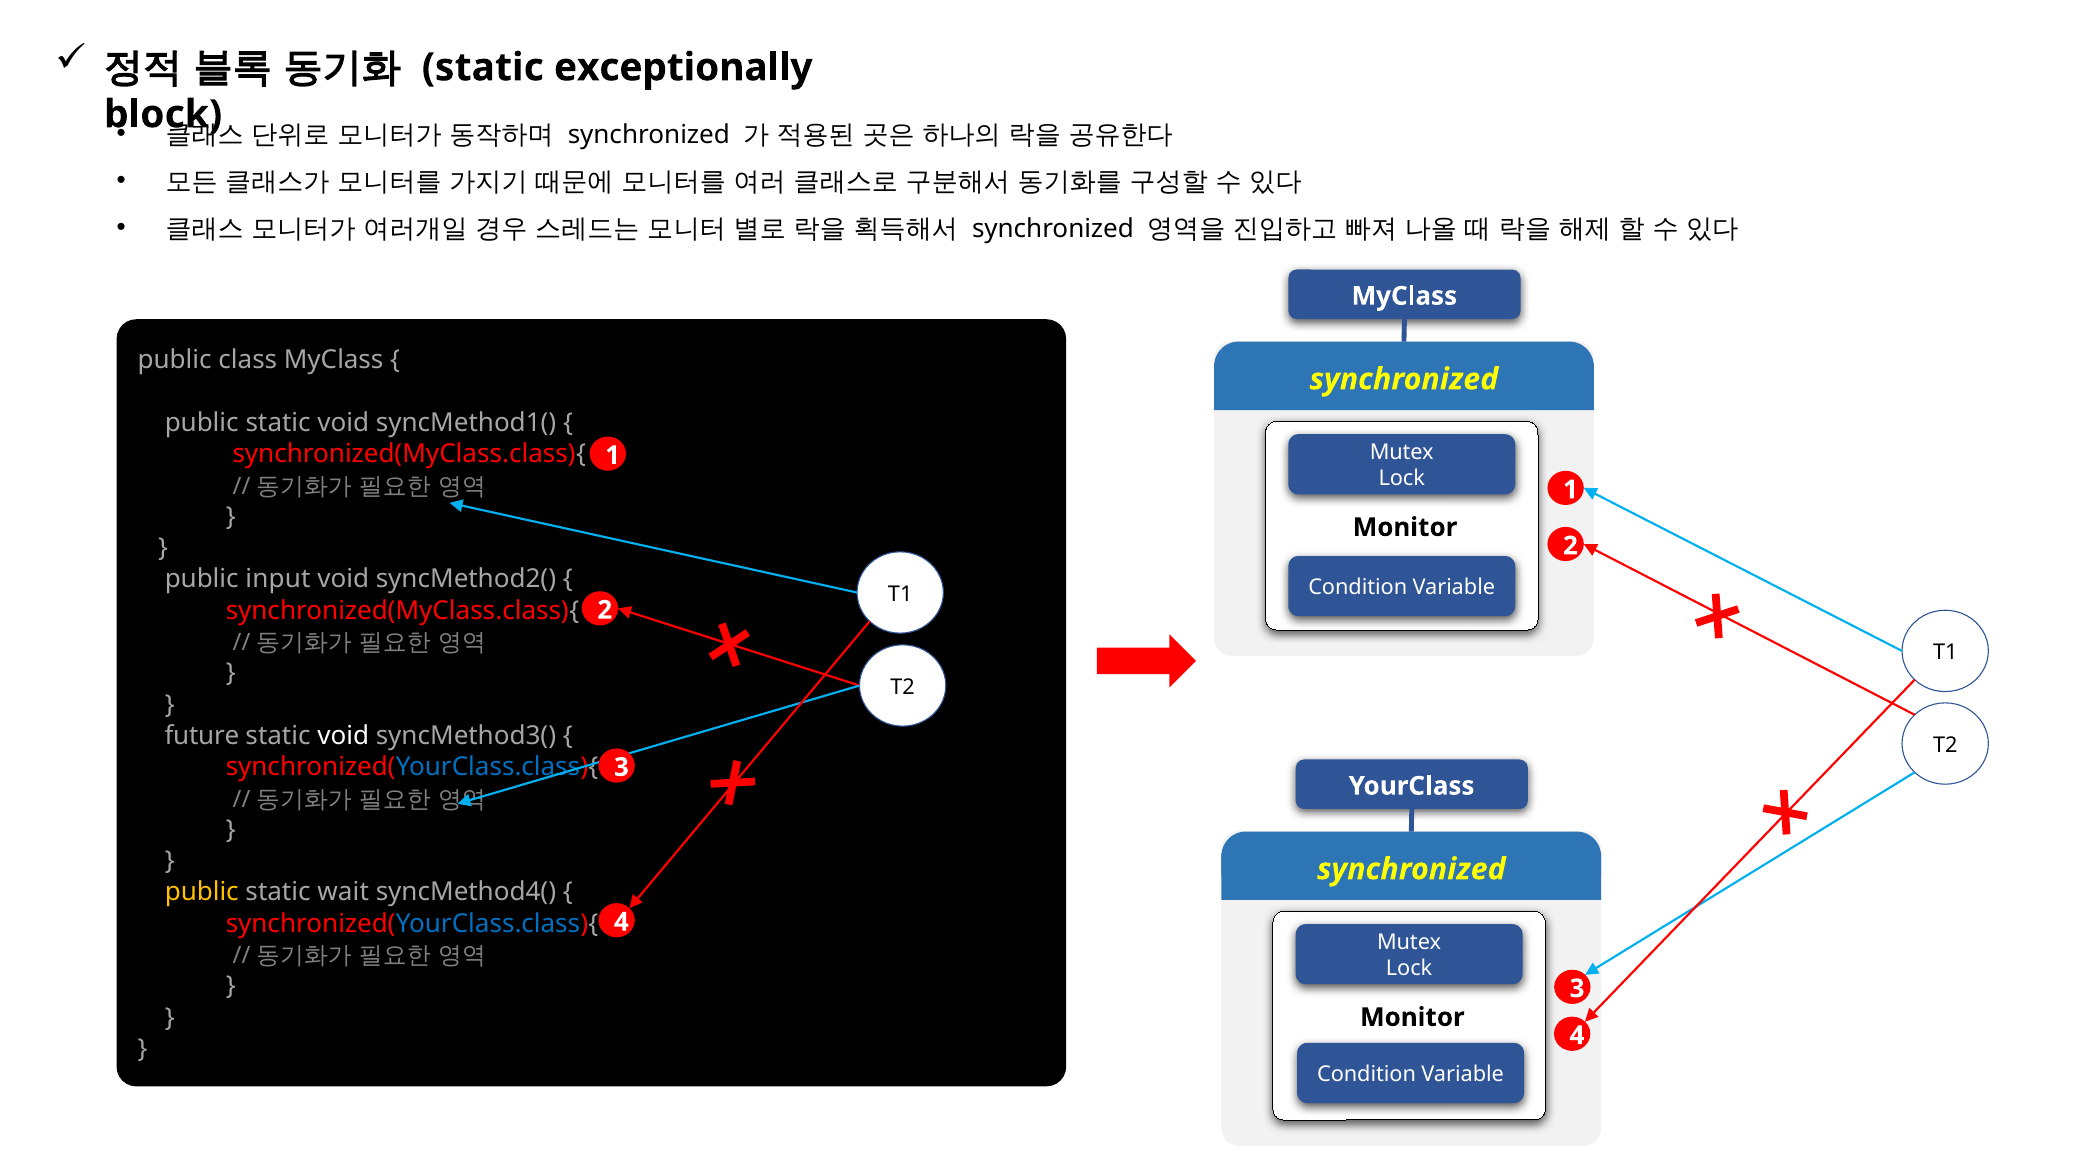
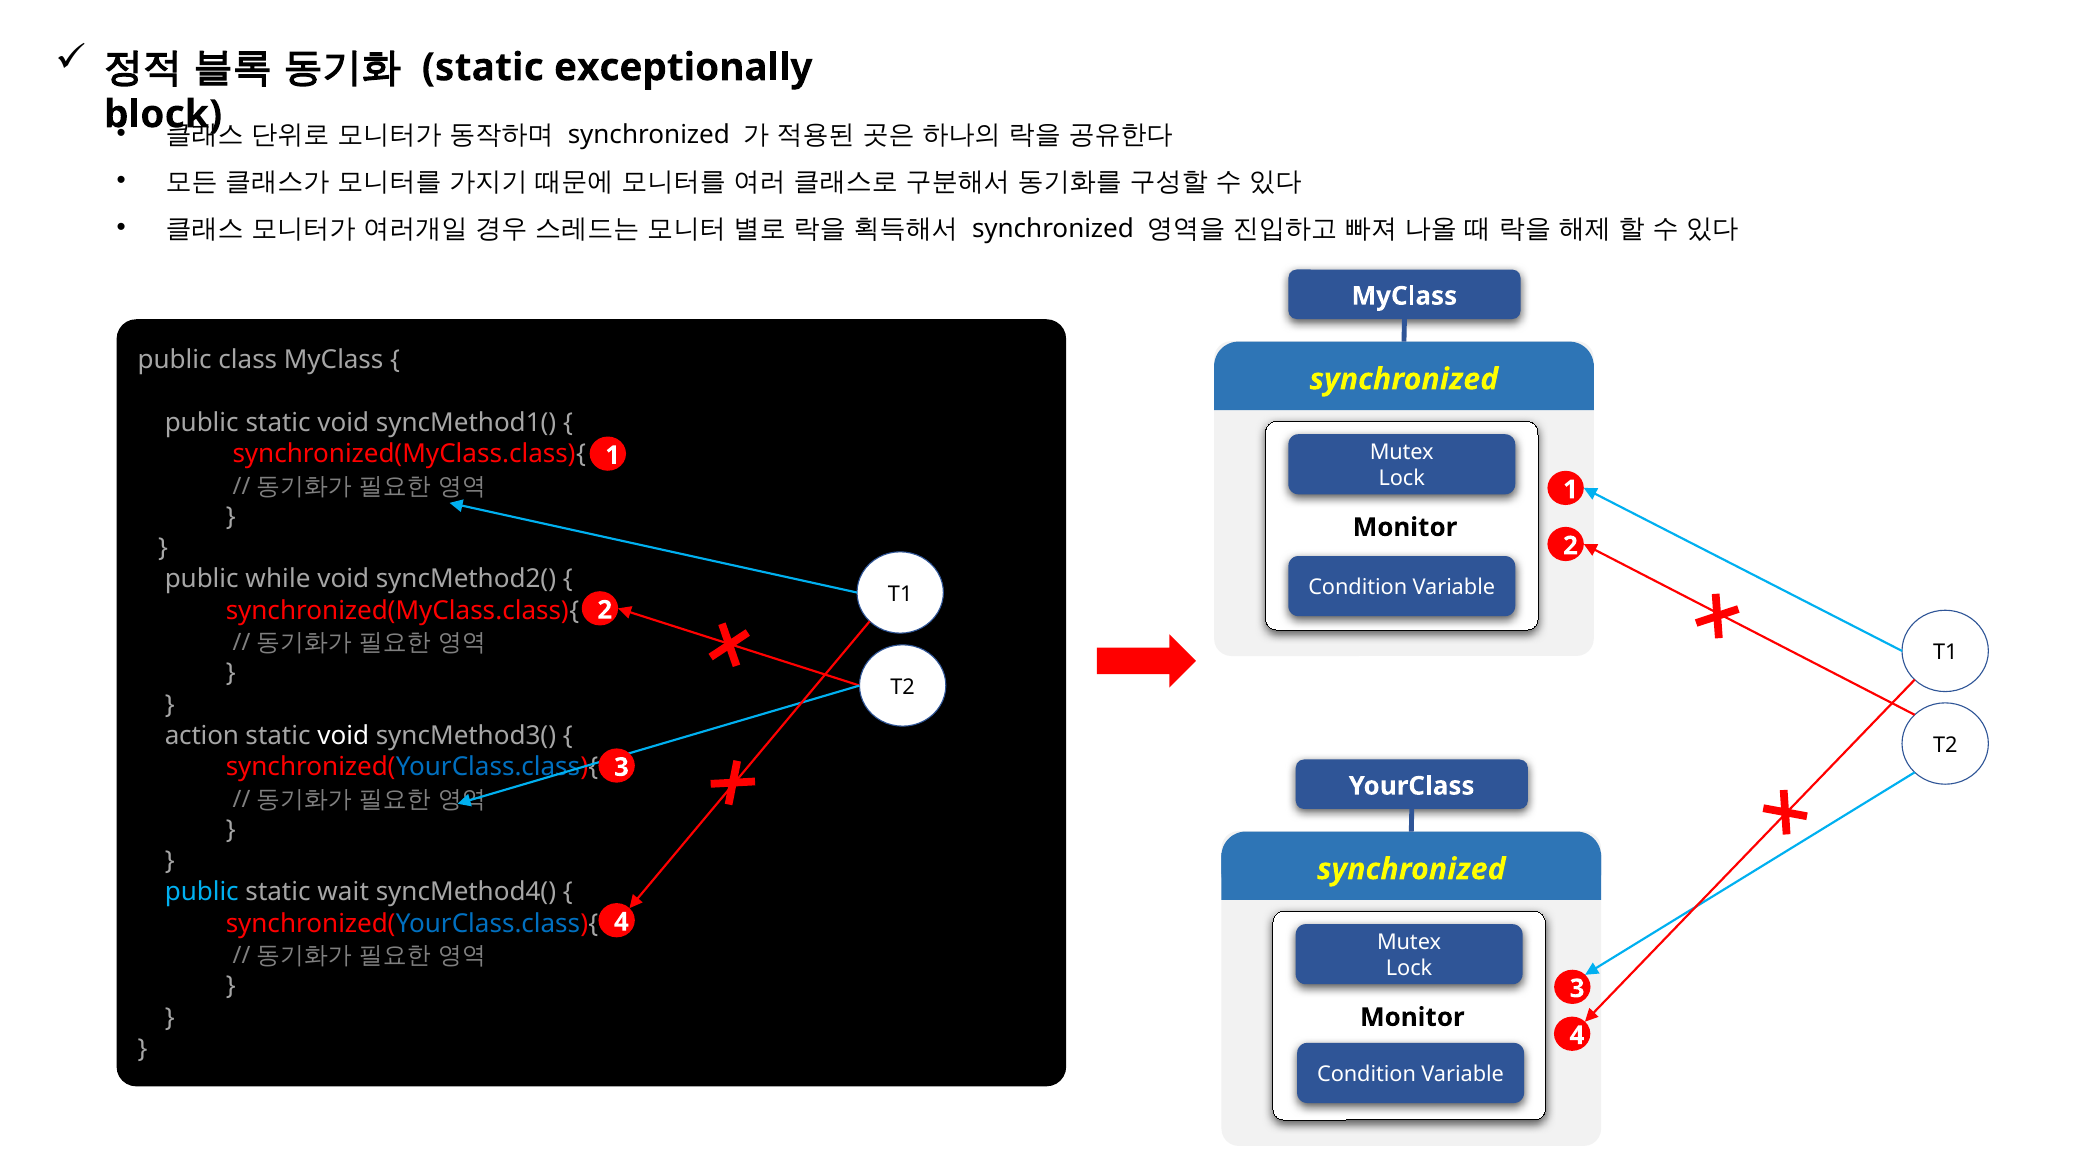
input: input -> while (278, 579)
future: future -> action (202, 735)
public colour: yellow -> light blue (202, 892)
